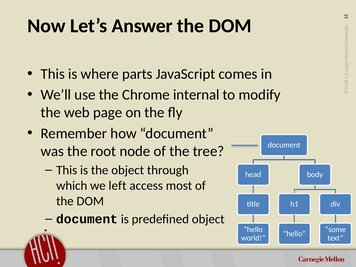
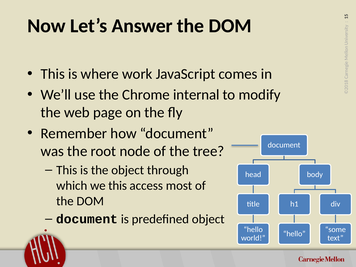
parts: parts -> work (137, 74)
we left: left -> this (118, 186)
